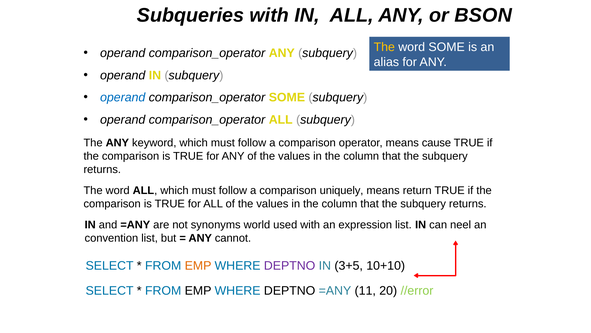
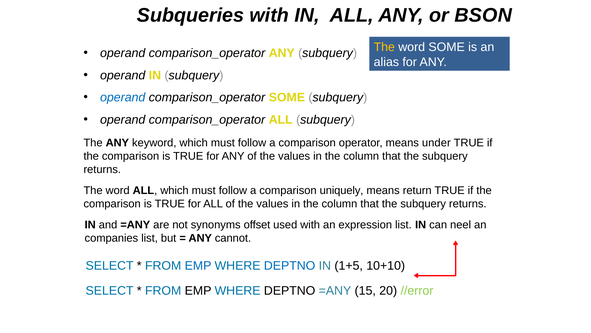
cause: cause -> under (436, 143)
world: world -> offset (257, 225)
convention: convention -> companies (111, 238)
EMP colour: orange -> blue (198, 265)
DEPTNO colour: purple -> blue (290, 265)
3+5: 3+5 -> 1+5 (349, 265)
11: 11 -> 15 (365, 290)
